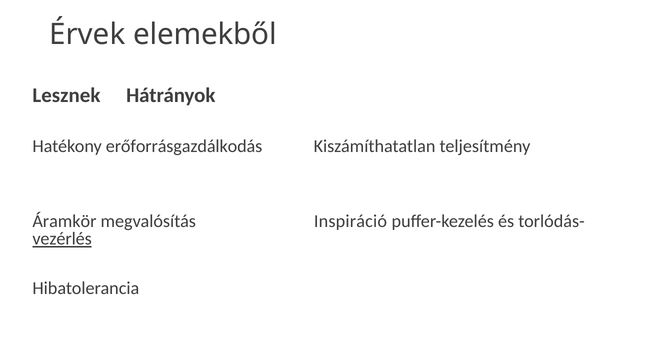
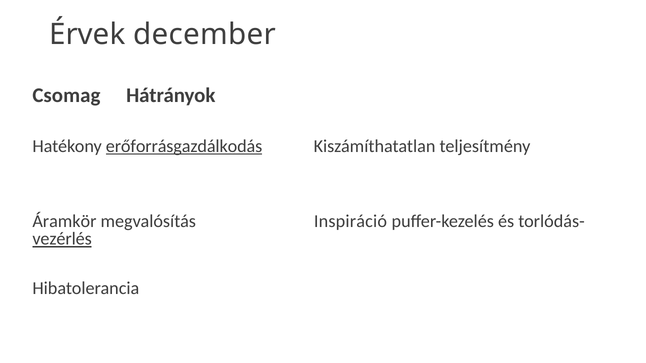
elemekből: elemekből -> december (205, 35)
Lesznek: Lesznek -> Csomag (66, 96)
erőforrásgazdálkodás underline: none -> present (184, 146)
